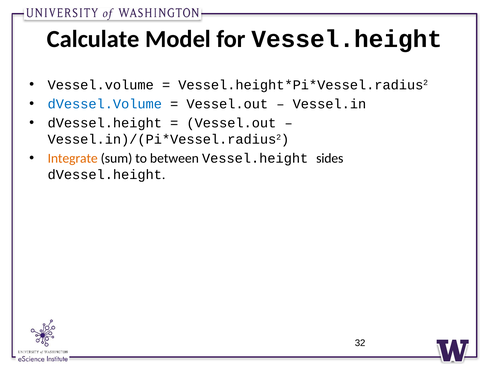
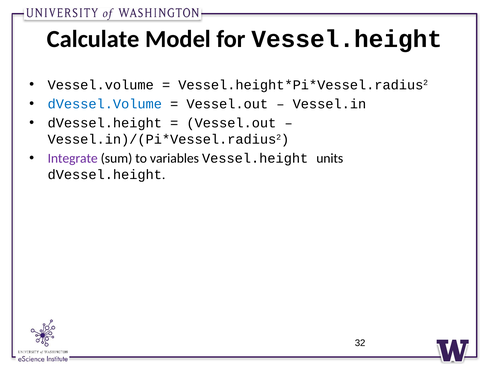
Integrate colour: orange -> purple (73, 158)
between: between -> variables (174, 158)
sides: sides -> units (330, 158)
